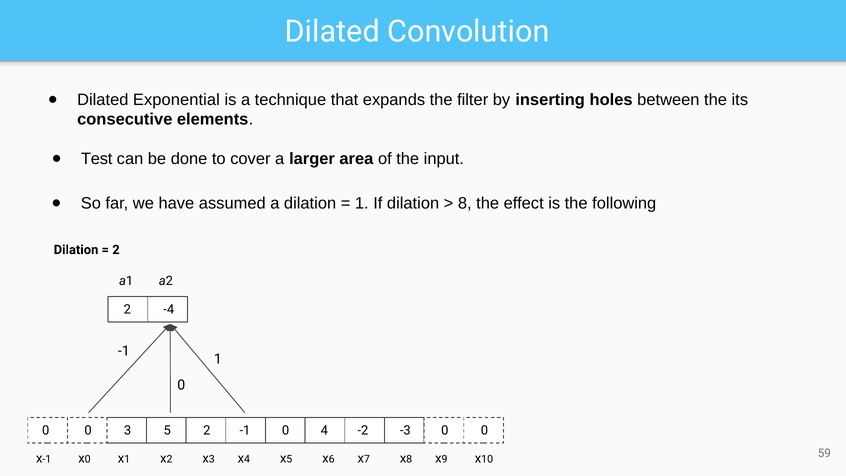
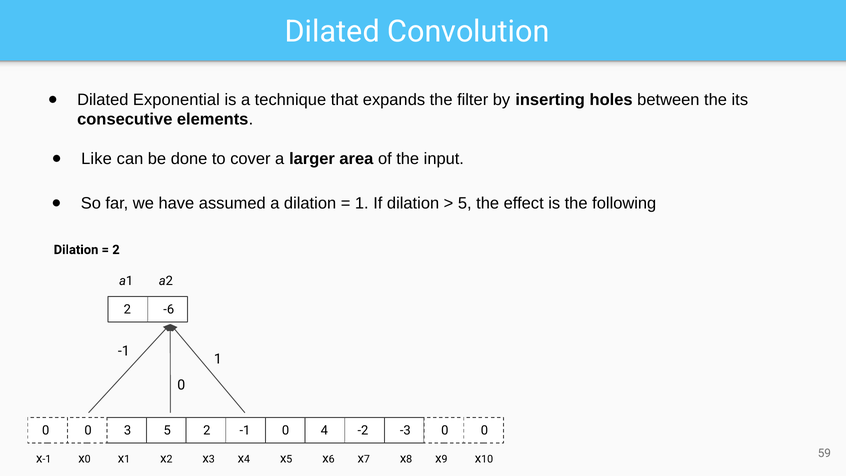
Test: Test -> Like (97, 159)
8: 8 -> 5 (465, 203)
-4: -4 -> -6 (169, 309)
